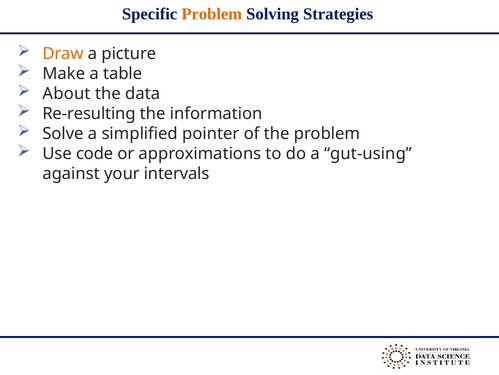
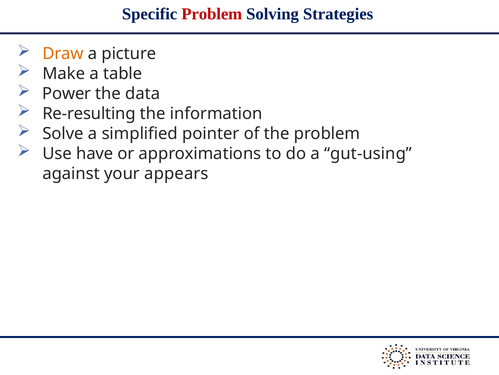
Problem colour: orange -> red (212, 14)
About: About -> Power (67, 93)
code: code -> have (95, 153)
intervals: intervals -> appears (176, 173)
